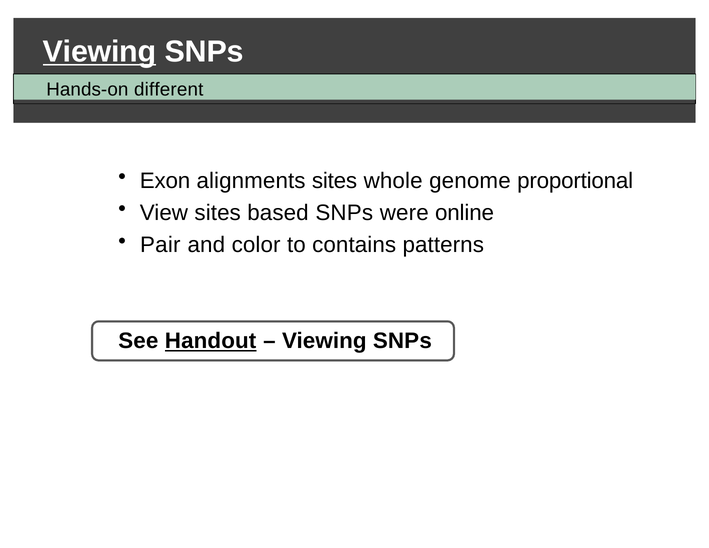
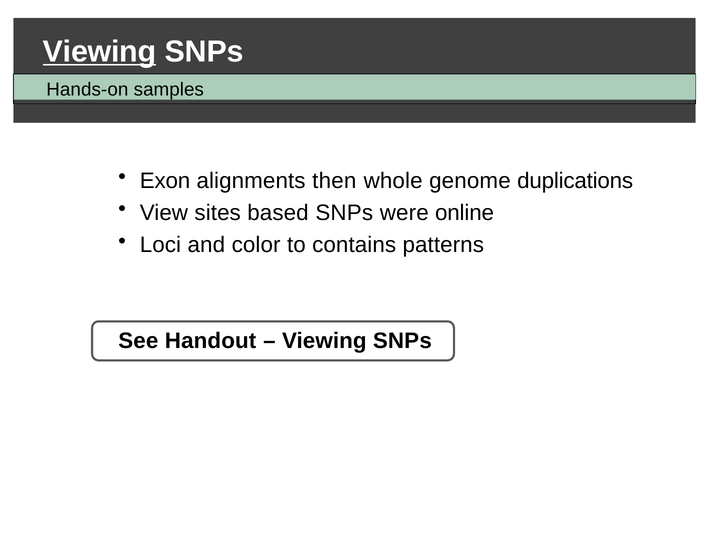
different: different -> samples (169, 90)
alignments sites: sites -> then (334, 181)
proportional: proportional -> duplications (575, 181)
Pair: Pair -> Loci (160, 245)
Handout underline: present -> none (211, 341)
